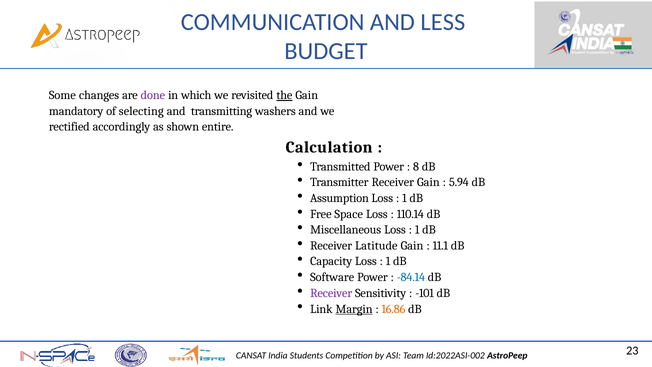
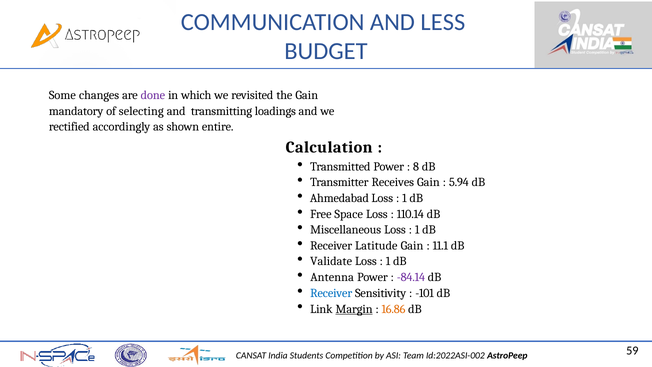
the underline: present -> none (284, 95)
washers: washers -> loadings (275, 111)
Transmitter Receiver: Receiver -> Receives (393, 182)
Assumption: Assumption -> Ahmedabad (339, 198)
Capacity: Capacity -> Validate (331, 261)
Software: Software -> Antenna (332, 277)
-84.14 colour: blue -> purple (411, 277)
Receiver colour: purple -> blue (331, 293)
23: 23 -> 59 (632, 351)
